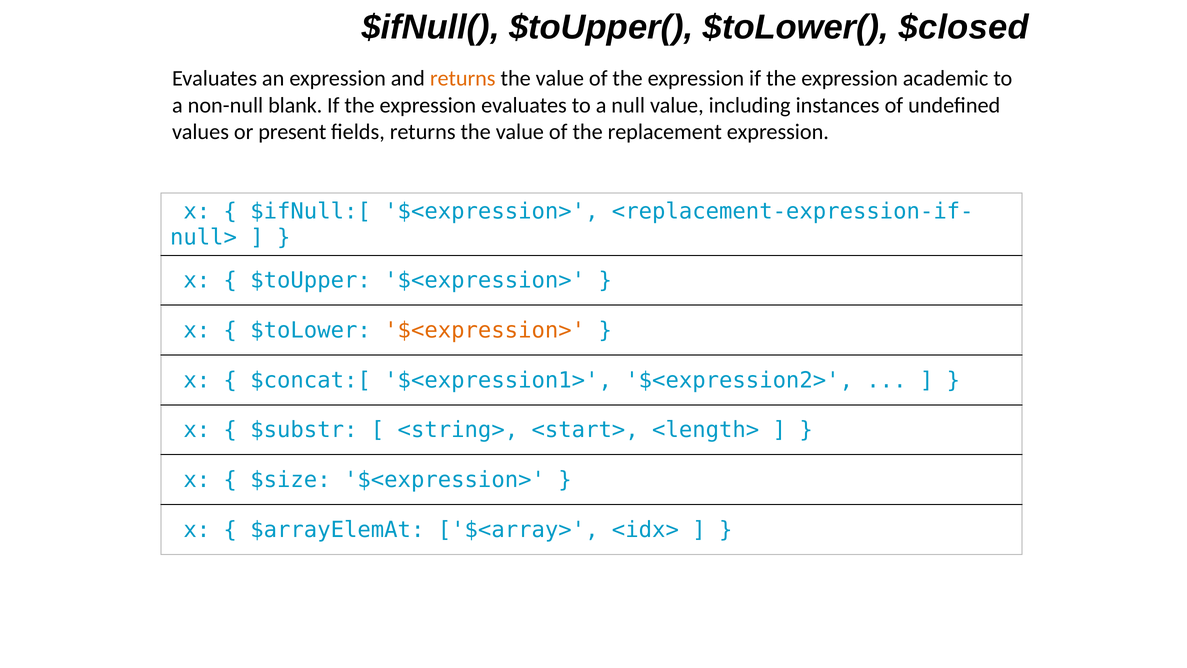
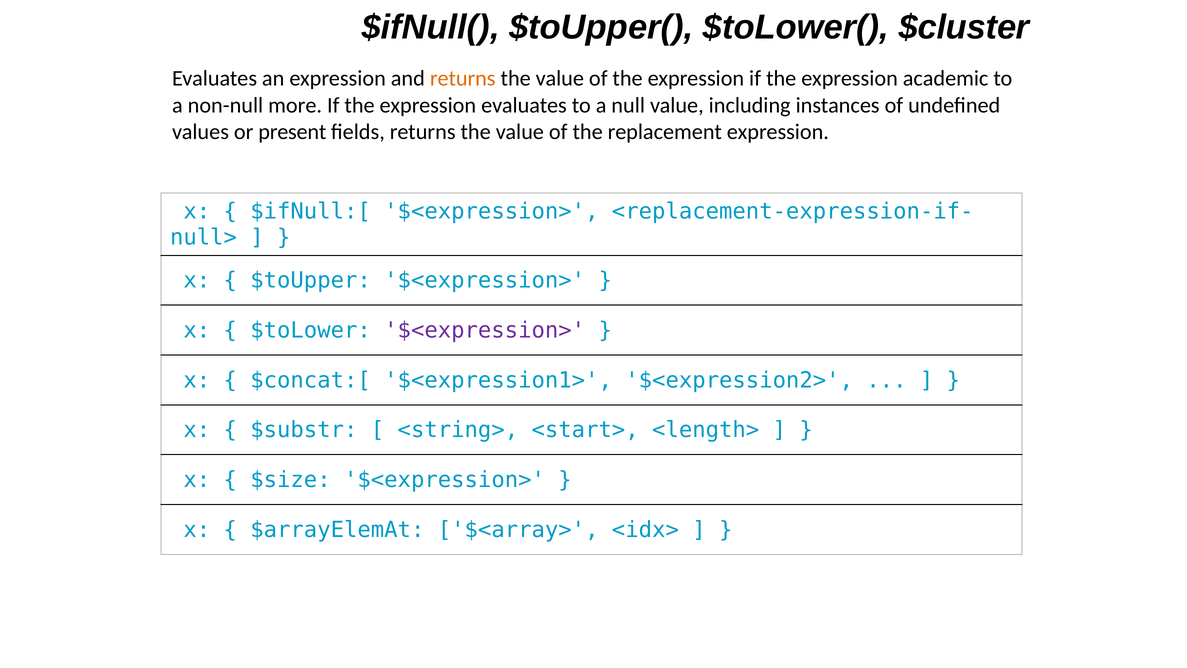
$closed: $closed -> $cluster (964, 28)
blank: blank -> more (295, 105)
$<expression> colour: orange -> purple (485, 330)
